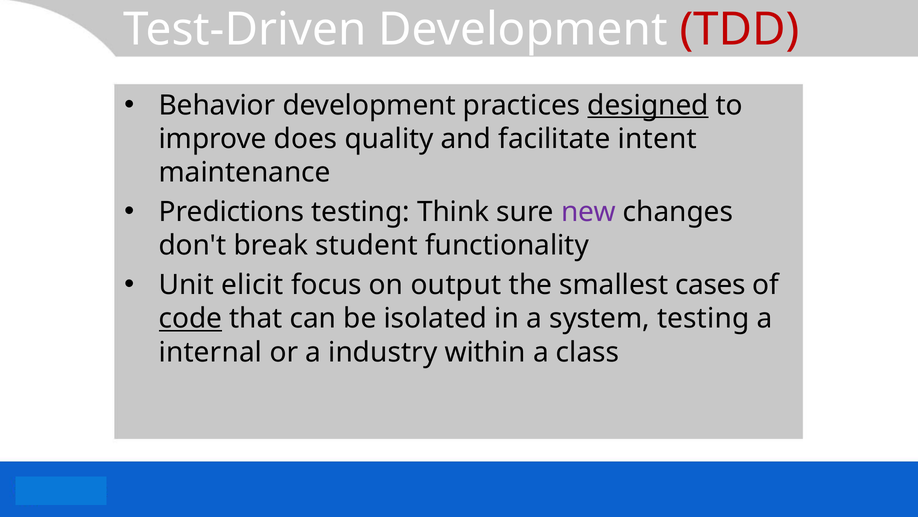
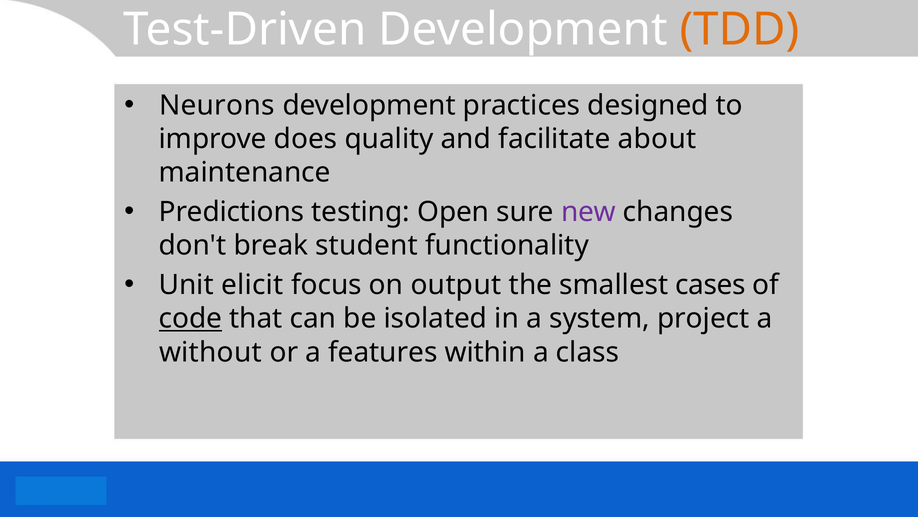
TDD colour: red -> orange (740, 30)
Behavior: Behavior -> Neurons (217, 105)
designed underline: present -> none (648, 105)
intent: intent -> about (657, 139)
Think: Think -> Open (453, 212)
system testing: testing -> project (703, 318)
internal: internal -> without (210, 352)
industry: industry -> features (383, 352)
